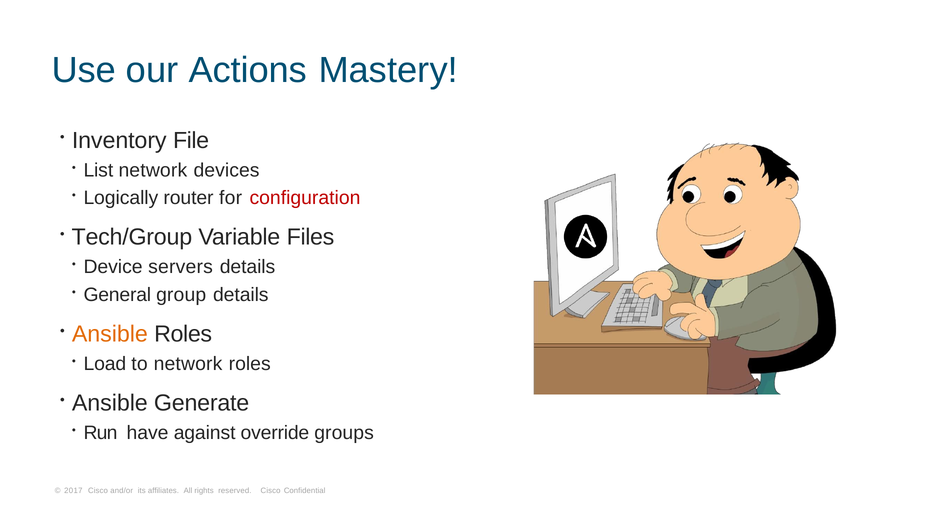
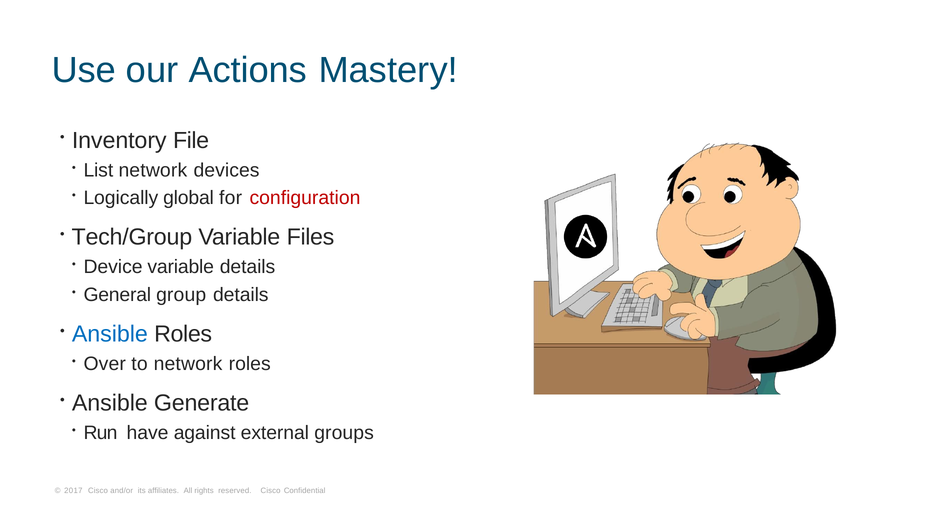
router: router -> global (189, 198)
Device servers: servers -> variable (181, 267)
Ansible colour: orange -> blue (110, 334)
Load: Load -> Over (105, 364)
override: override -> external (275, 433)
